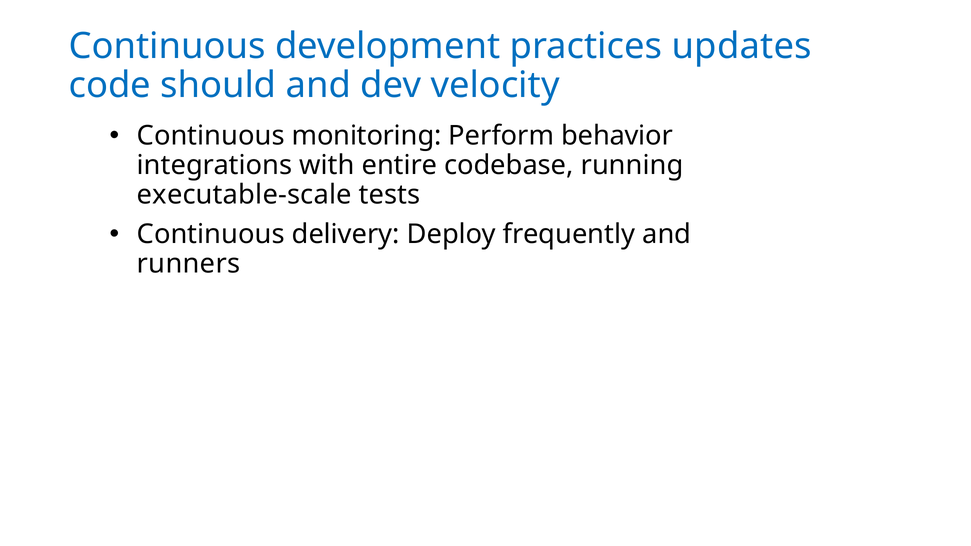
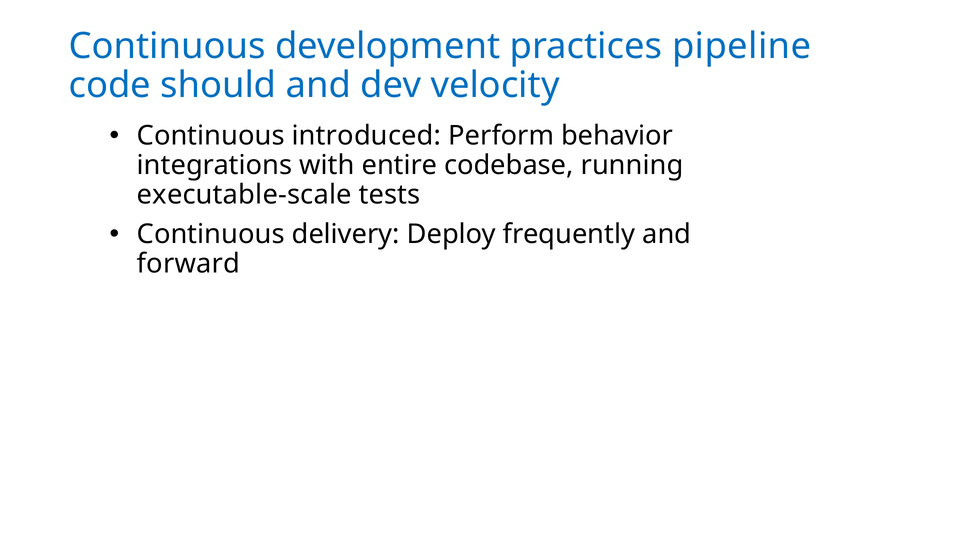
updates: updates -> pipeline (742, 46)
monitoring: monitoring -> introduced (366, 136)
runners: runners -> forward (189, 264)
